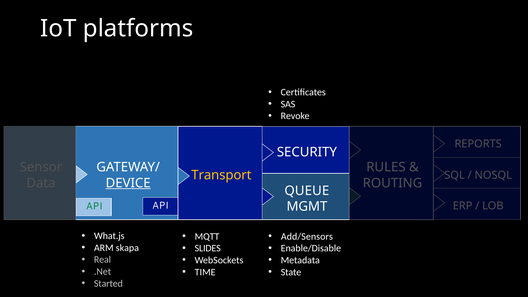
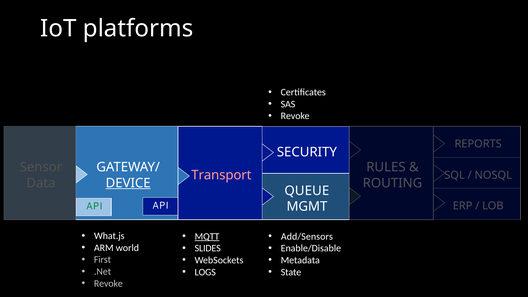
Transport colour: yellow -> pink (221, 175)
MQTT underline: none -> present (207, 236)
skapa: skapa -> world (127, 248)
Real: Real -> First (102, 260)
TIME: TIME -> LOGS (205, 272)
Started: Started -> Revoke (108, 283)
